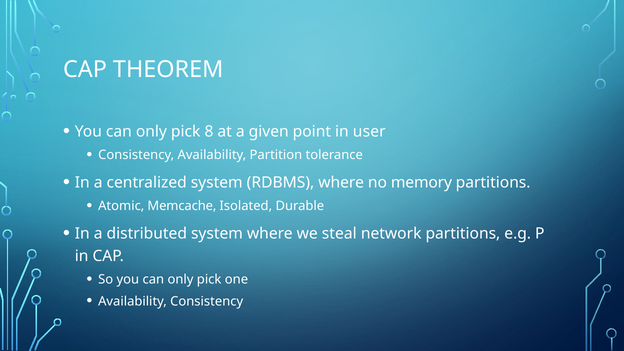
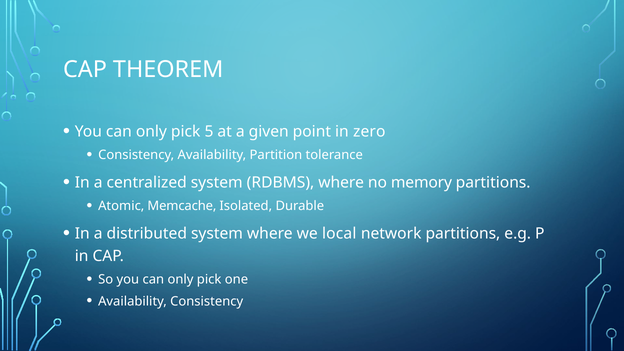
8: 8 -> 5 (209, 132)
user: user -> zero (369, 132)
steal: steal -> local (339, 234)
